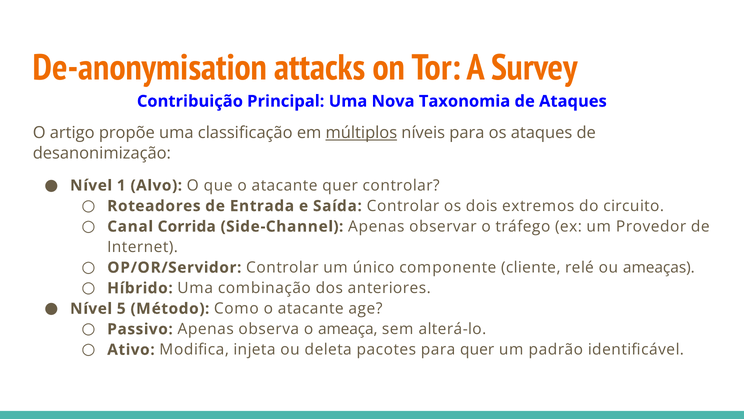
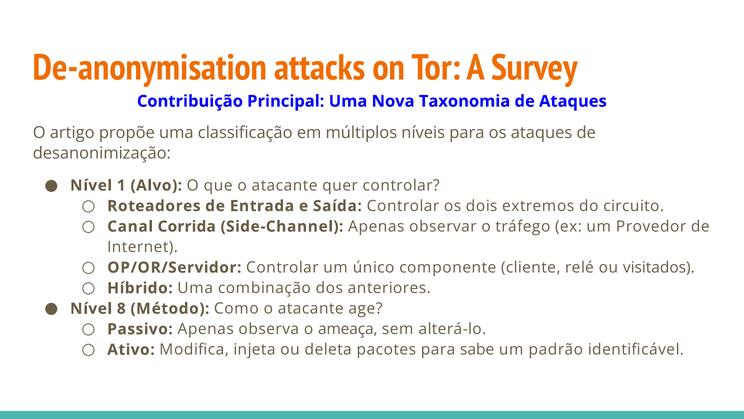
múltiplos underline: present -> none (361, 133)
ameaças: ameaças -> visitados (659, 267)
5: 5 -> 8 (121, 308)
para quer: quer -> sabe (477, 349)
